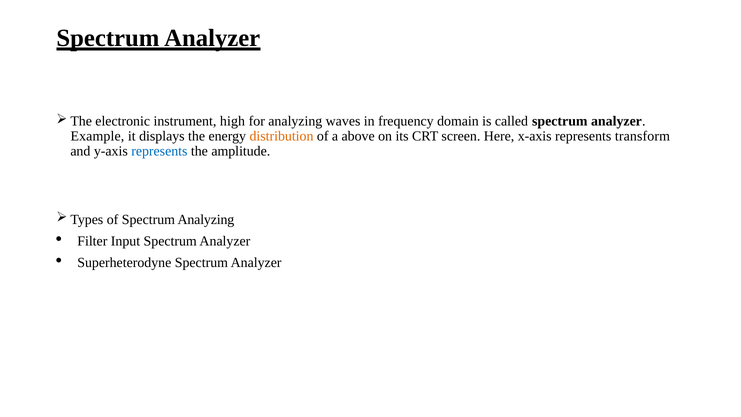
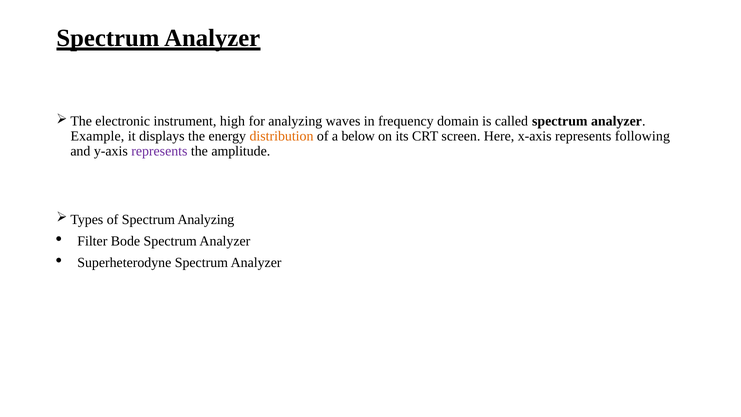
above: above -> below (358, 136)
transform: transform -> following (642, 136)
represents colour: blue -> purple (159, 151)
Input: Input -> Bode (125, 241)
